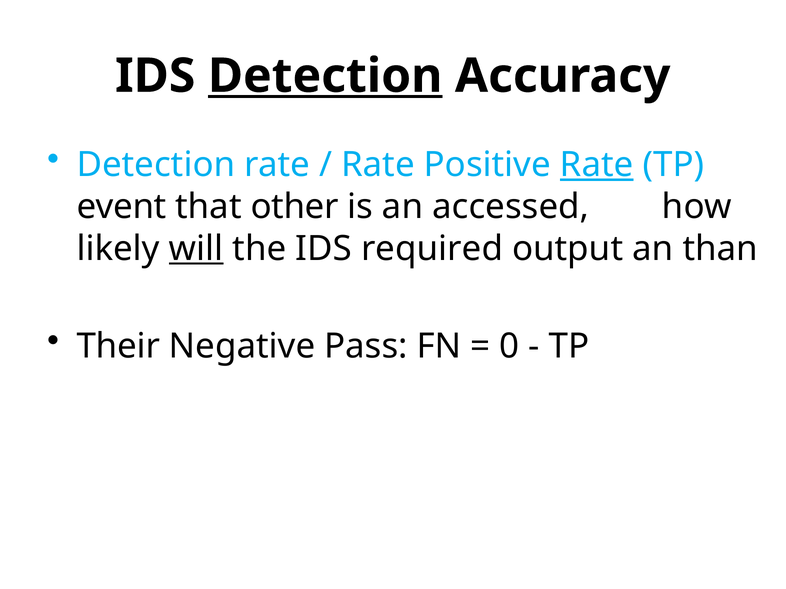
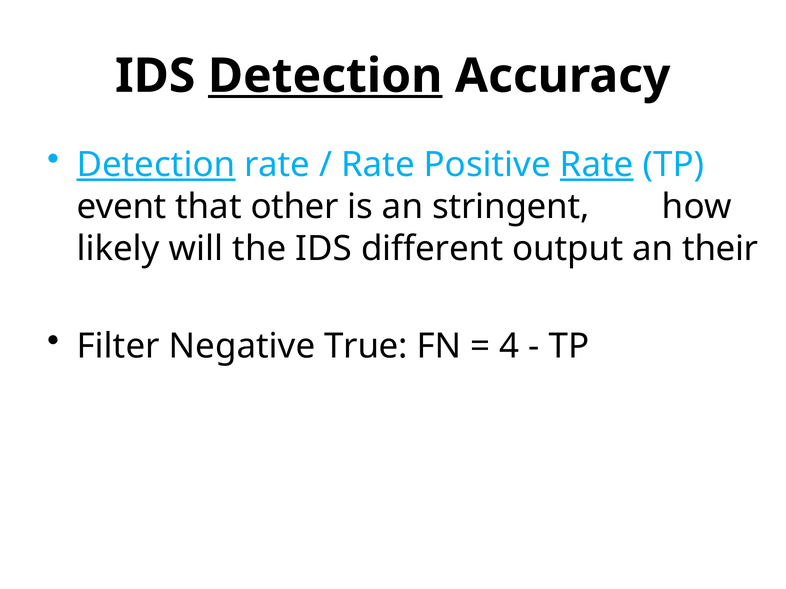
Detection underline: none -> present (156, 165)
accessed: accessed -> stringent (511, 207)
will underline: present -> none (196, 249)
required: required -> different (432, 249)
than: than -> their (720, 249)
Their: Their -> Filter (118, 347)
Pass: Pass -> True (366, 347)
0: 0 -> 4 (509, 347)
